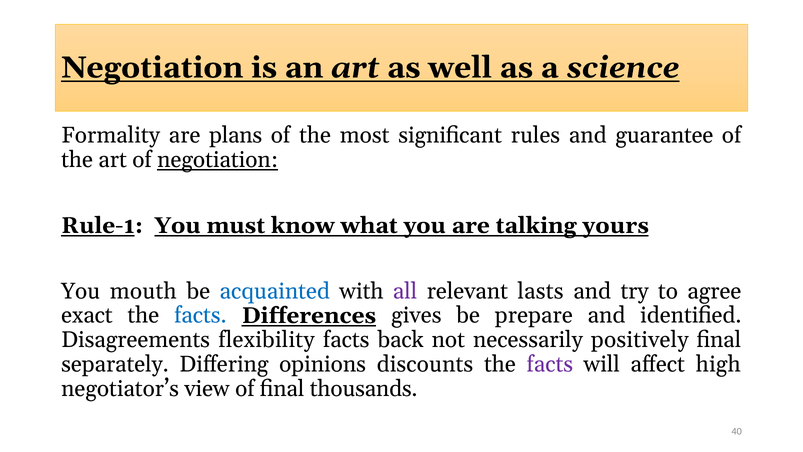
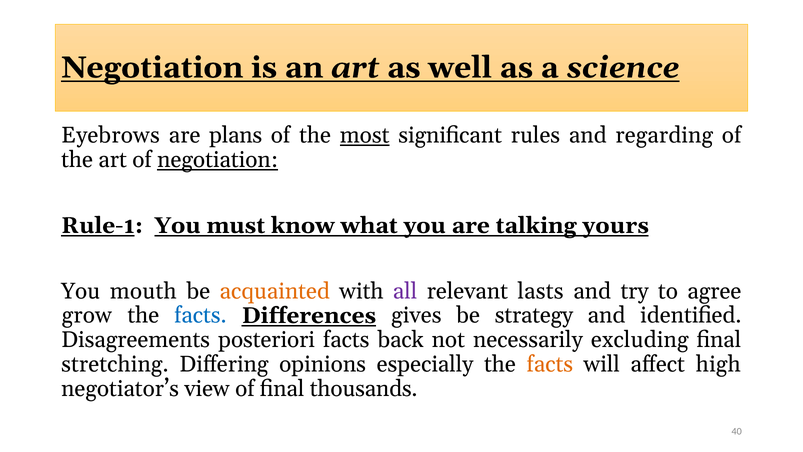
Formality: Formality -> Eyebrows (111, 135)
most underline: none -> present (365, 135)
guarantee: guarantee -> regarding (664, 135)
acquainted colour: blue -> orange (275, 291)
exact: exact -> grow (87, 315)
prepare: prepare -> strategy (534, 315)
flexibility: flexibility -> posteriori (267, 340)
positively: positively -> excluding (640, 340)
separately: separately -> stretching (115, 364)
discounts: discounts -> especially (425, 364)
facts colour: purple -> orange (550, 364)
